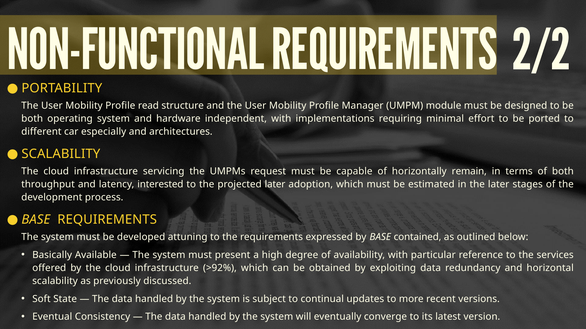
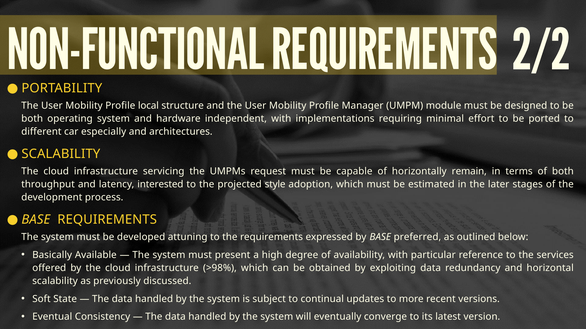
read: read -> local (148, 106)
projected later: later -> style (275, 185)
contained: contained -> preferred (417, 238)
>92%: >92% -> >98% (220, 268)
